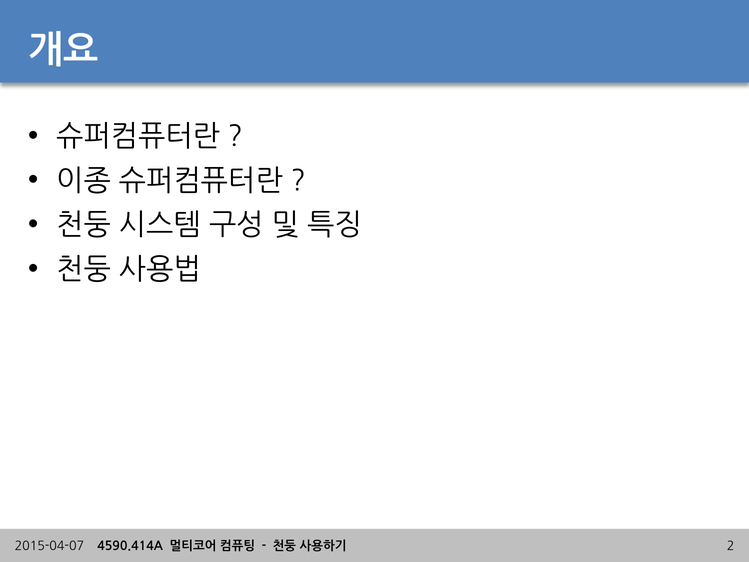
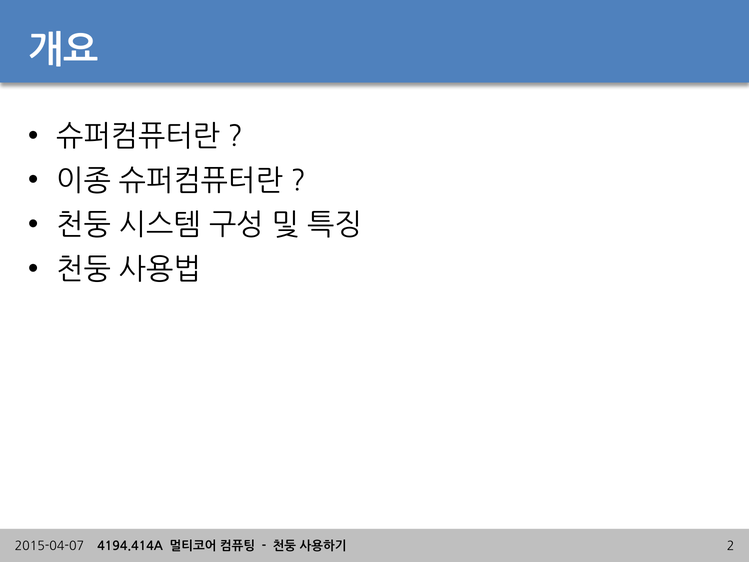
4590.414A: 4590.414A -> 4194.414A (130, 546)
